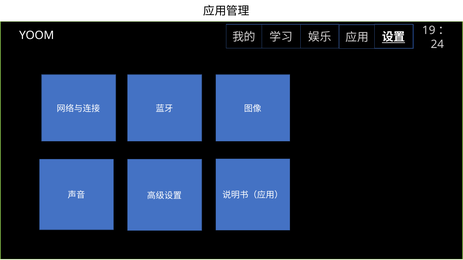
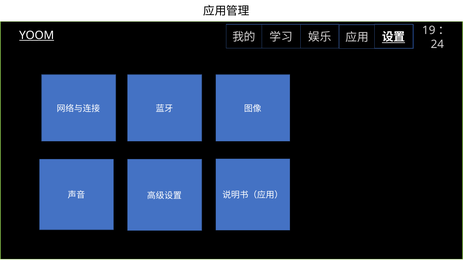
YOOM underline: none -> present (37, 35)
